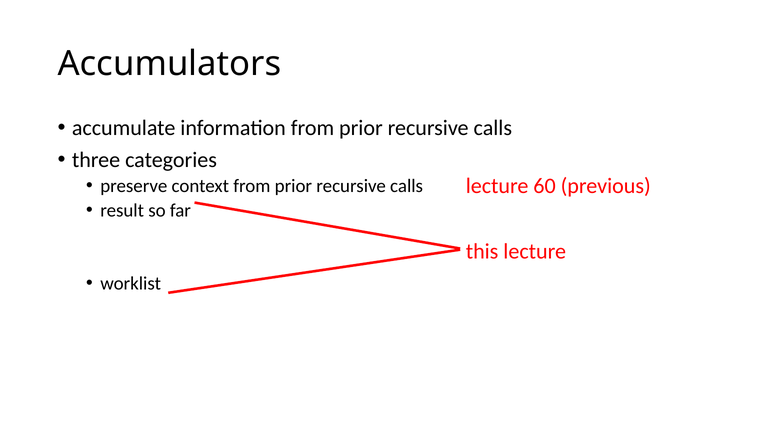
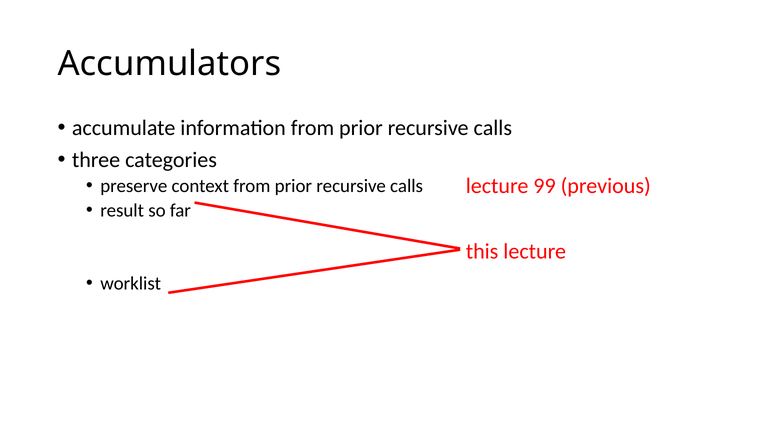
60: 60 -> 99 (545, 186)
